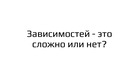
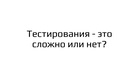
Зависимостей: Зависимостей -> Тестирования (58, 34)
